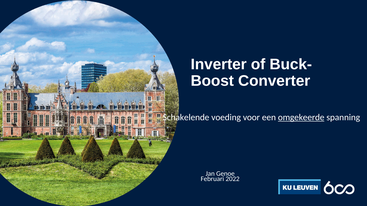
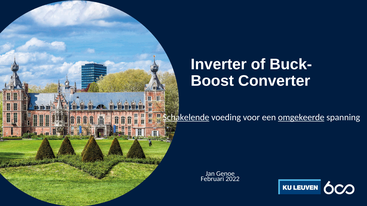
Schakelende underline: none -> present (186, 118)
